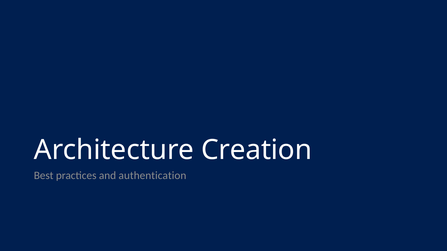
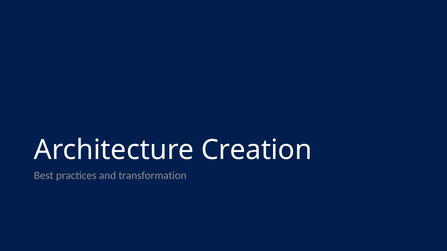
authentication: authentication -> transformation (153, 176)
